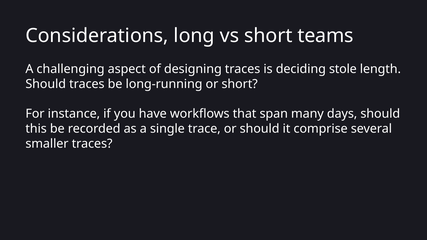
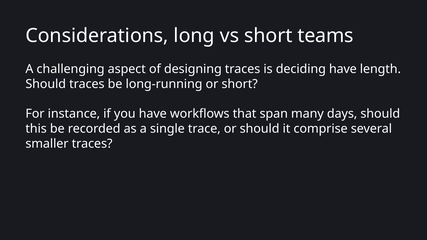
deciding stole: stole -> have (343, 69)
